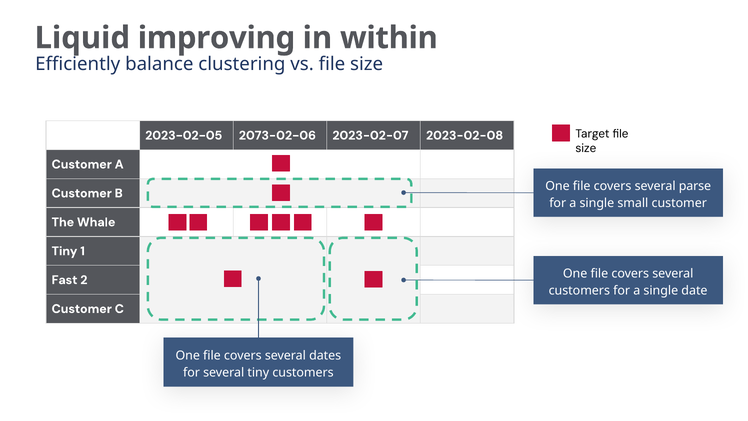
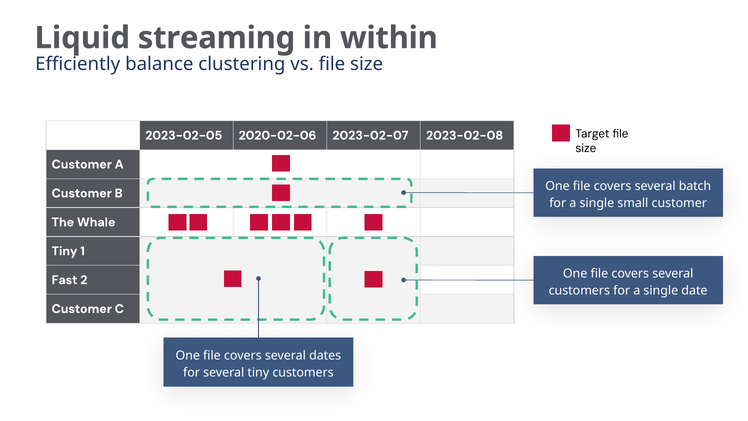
improving: improving -> streaming (216, 38)
2073-02-06: 2073-02-06 -> 2020-02-06 (277, 135)
parse: parse -> batch (695, 186)
